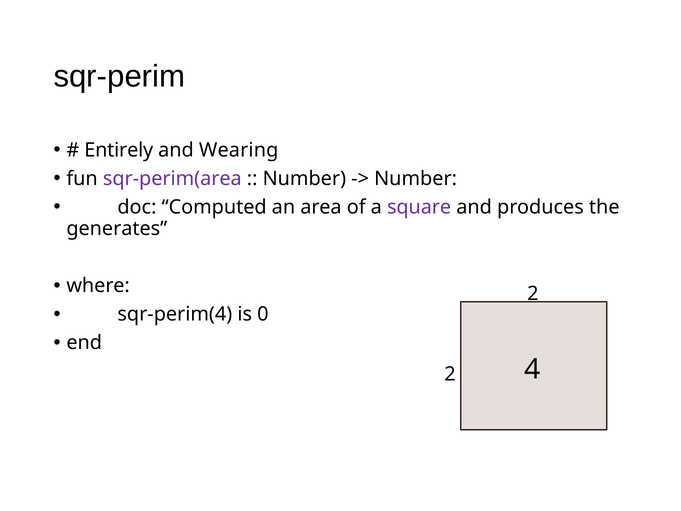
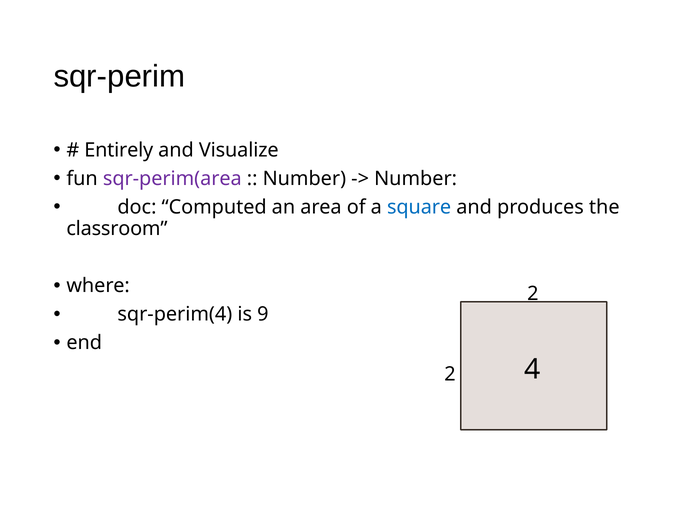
Wearing: Wearing -> Visualize (239, 150)
square colour: purple -> blue (419, 207)
generates: generates -> classroom (117, 229)
0: 0 -> 9 (263, 314)
